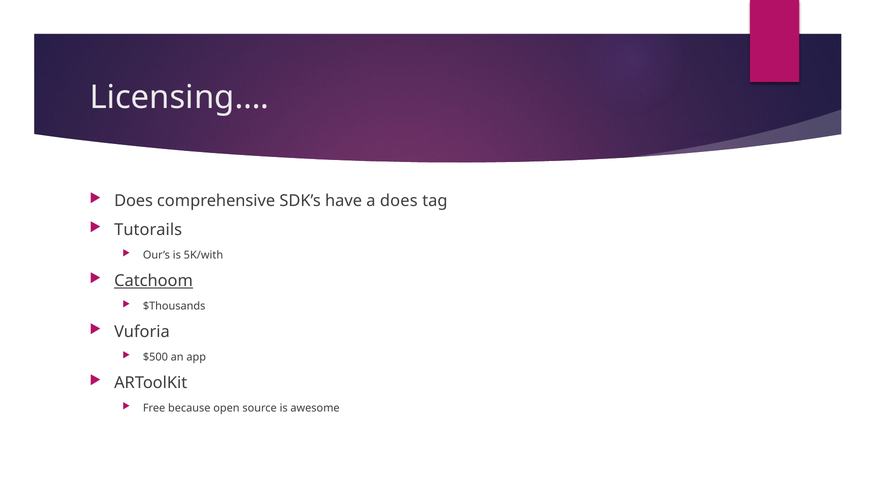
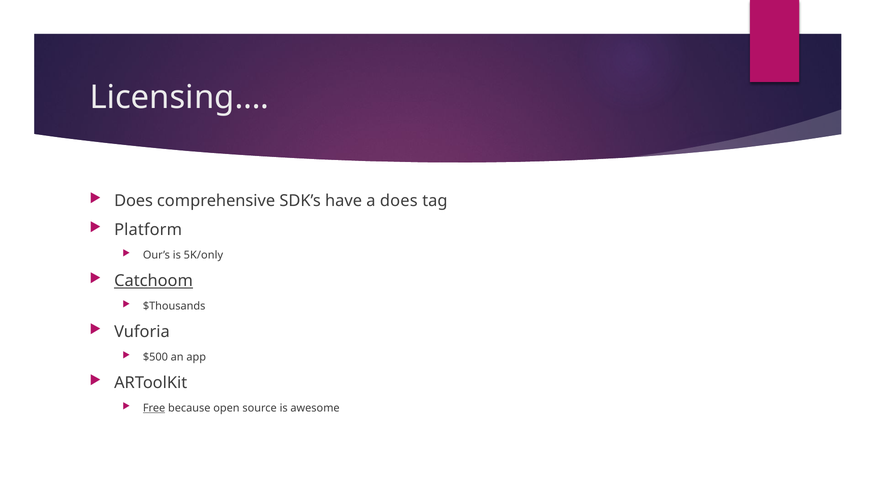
Tutorails: Tutorails -> Platform (148, 230)
5K/with: 5K/with -> 5K/only (203, 255)
Free underline: none -> present (154, 409)
